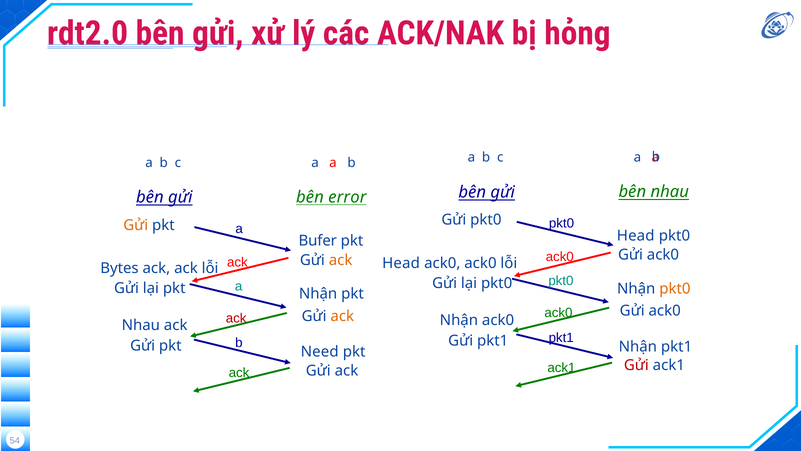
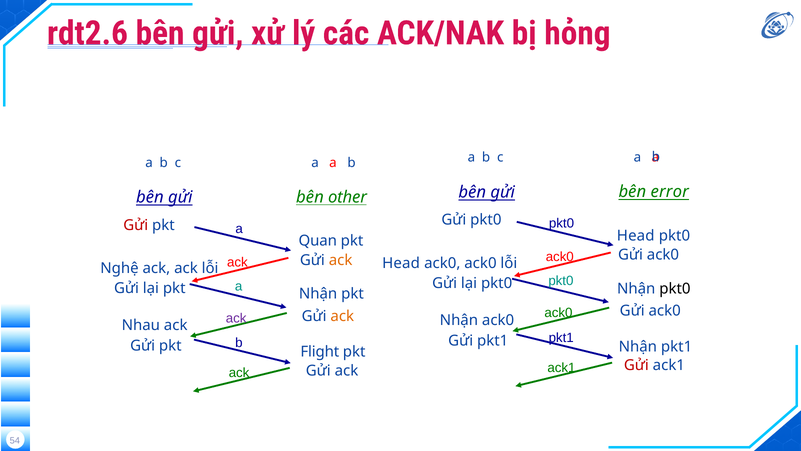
rdt2.0: rdt2.0 -> rdt2.6 (87, 33)
bên nhau: nhau -> error (670, 192)
error: error -> other (347, 197)
Gửi colour: orange -> red (136, 225)
Bufer: Bufer -> Quan (318, 241)
Bytes: Bytes -> Nghệ (120, 268)
pkt0 colour: orange -> black (675, 288)
ack colour: red -> purple (236, 318)
Need: Need -> Flight (320, 352)
